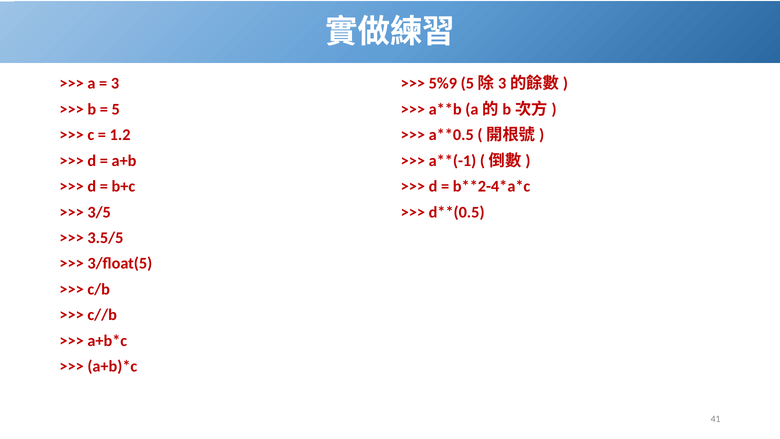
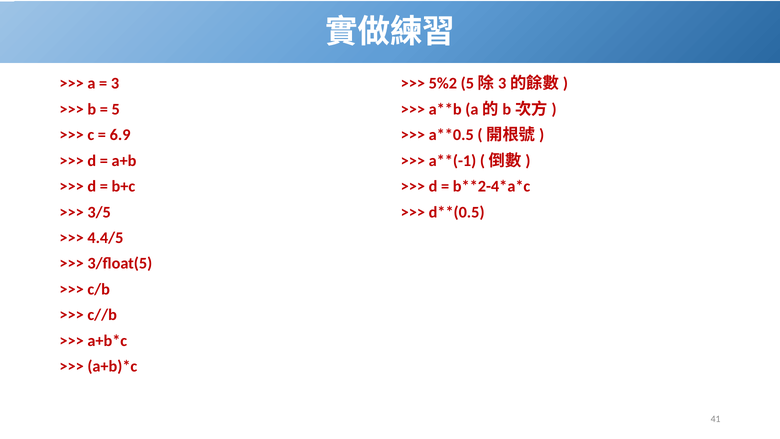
5%9: 5%9 -> 5%2 (443, 84)
1.2: 1.2 -> 6.9 (120, 135)
3.5/5: 3.5/5 -> 4.4/5 (105, 238)
